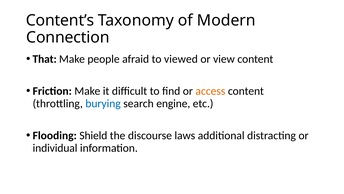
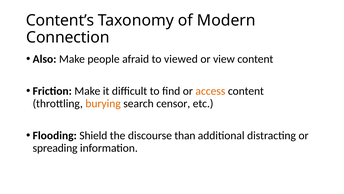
That: That -> Also (45, 59)
burying colour: blue -> orange (103, 103)
engine: engine -> censor (173, 103)
laws: laws -> than (185, 135)
individual: individual -> spreading (55, 148)
